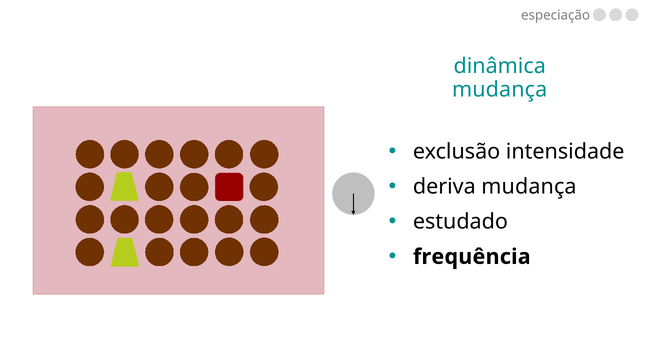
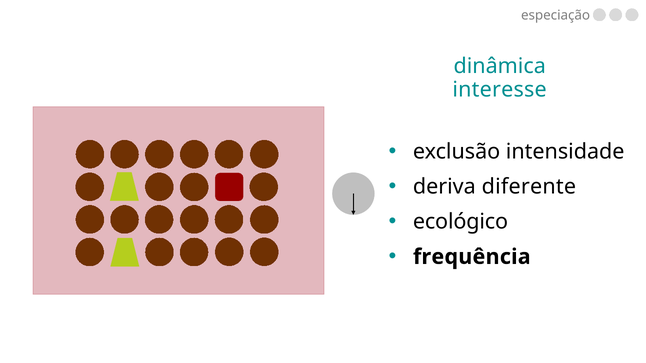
mudança: mudança -> interesse (500, 90)
deriva mudança: mudança -> diferente (529, 187)
estudado: estudado -> ecológico (460, 222)
